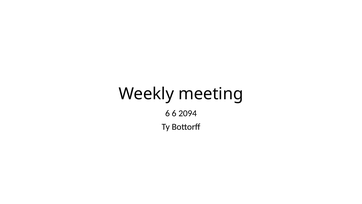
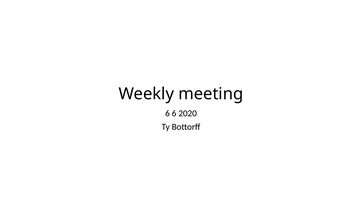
2094: 2094 -> 2020 (188, 113)
